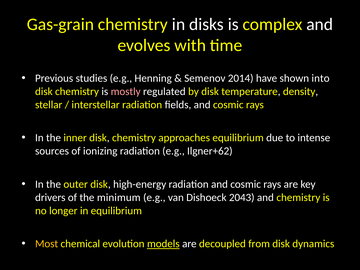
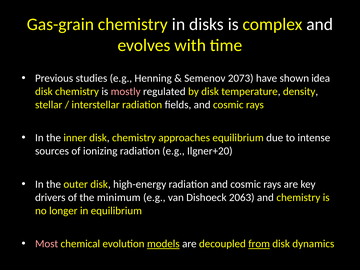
2014: 2014 -> 2073 (241, 78)
into: into -> idea (321, 78)
Ilgner+62: Ilgner+62 -> Ilgner+20 (210, 151)
2043: 2043 -> 2063 (242, 197)
Most colour: yellow -> pink (47, 244)
from underline: none -> present (259, 244)
